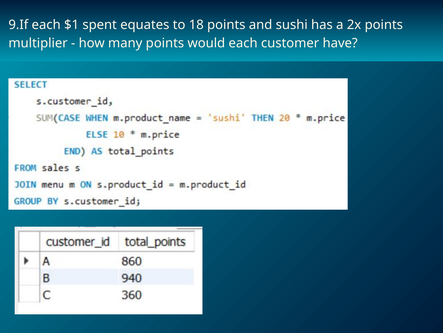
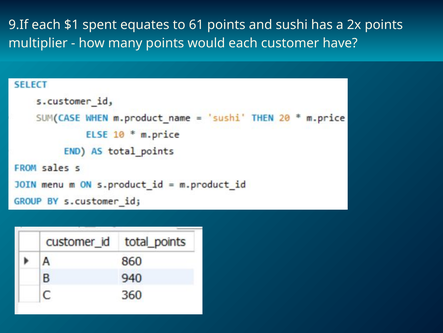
18: 18 -> 61 (196, 25)
